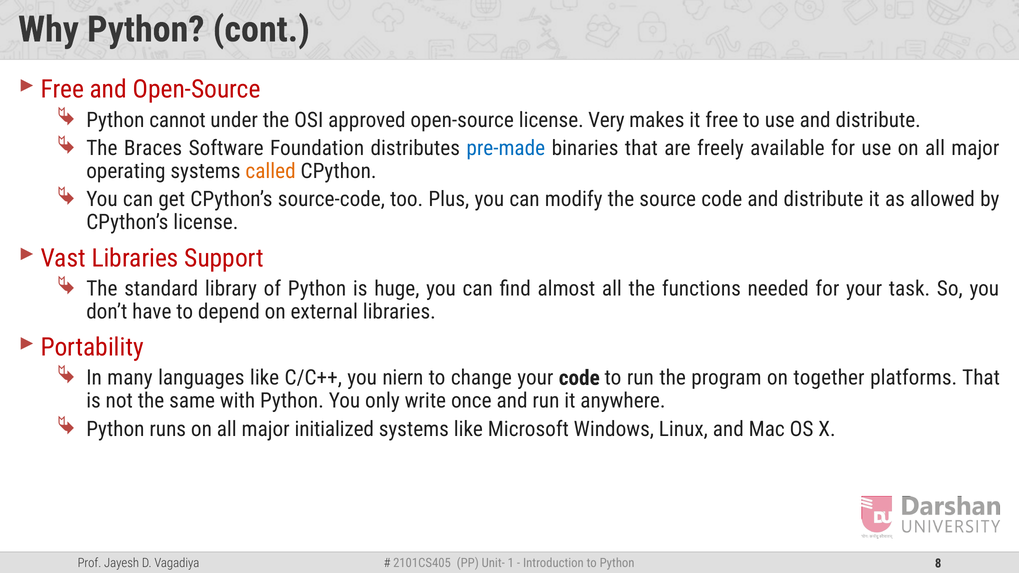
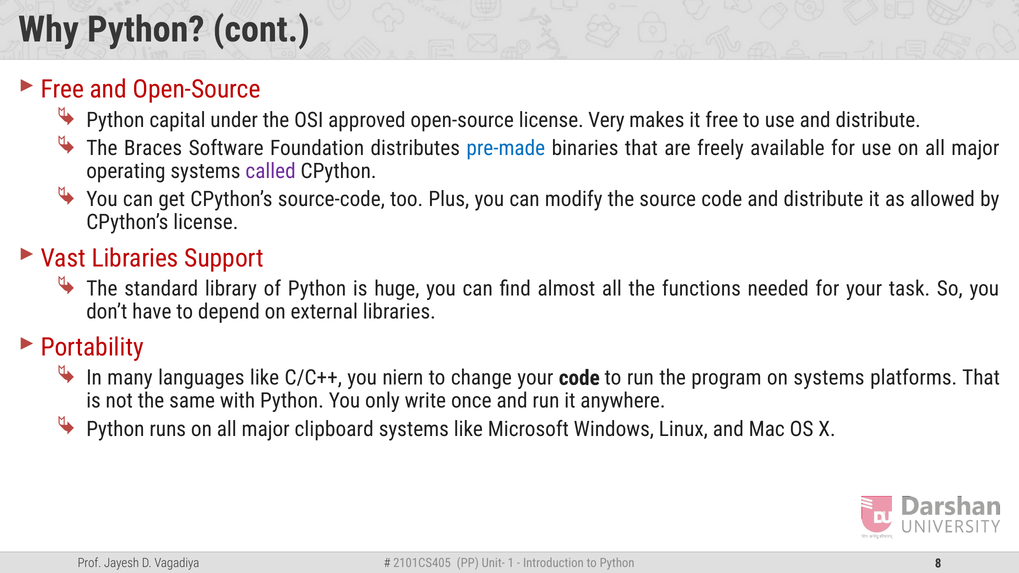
cannot: cannot -> capital (177, 120)
called colour: orange -> purple (271, 171)
on together: together -> systems (829, 378)
initialized: initialized -> clipboard (334, 429)
